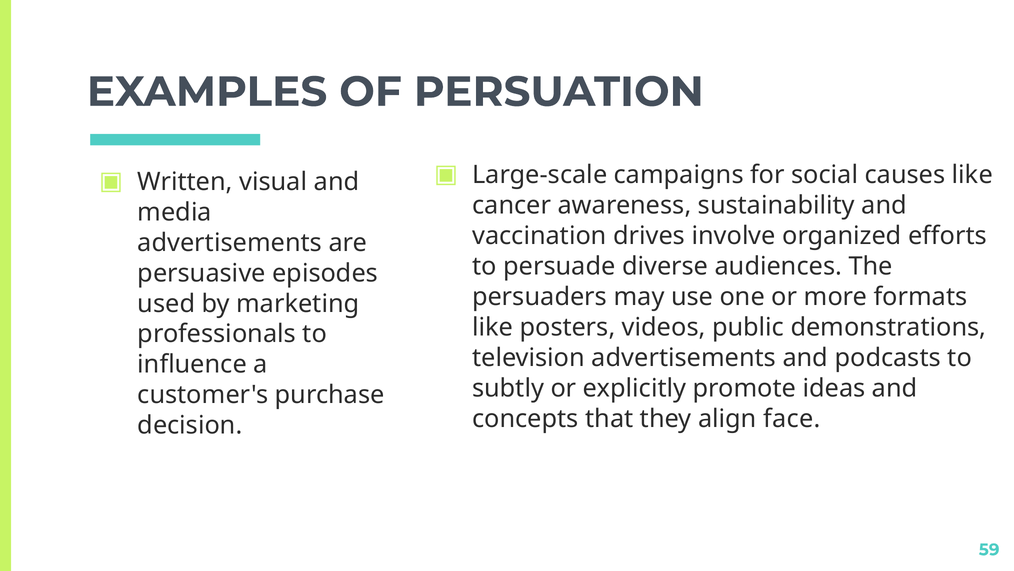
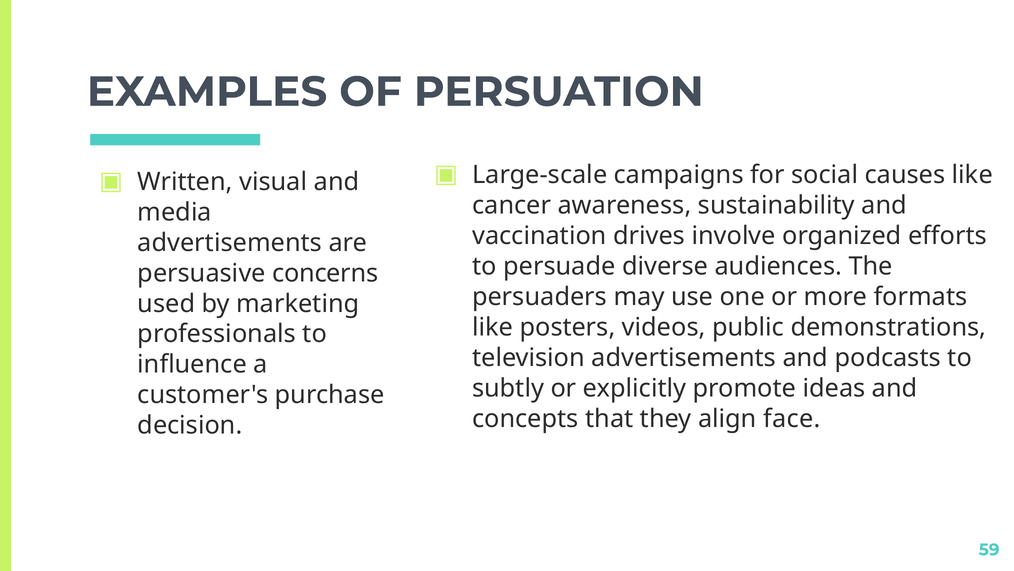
episodes: episodes -> concerns (325, 273)
